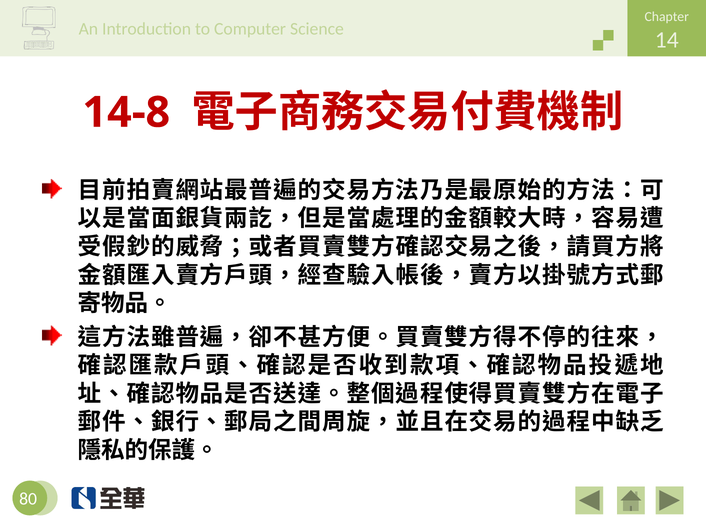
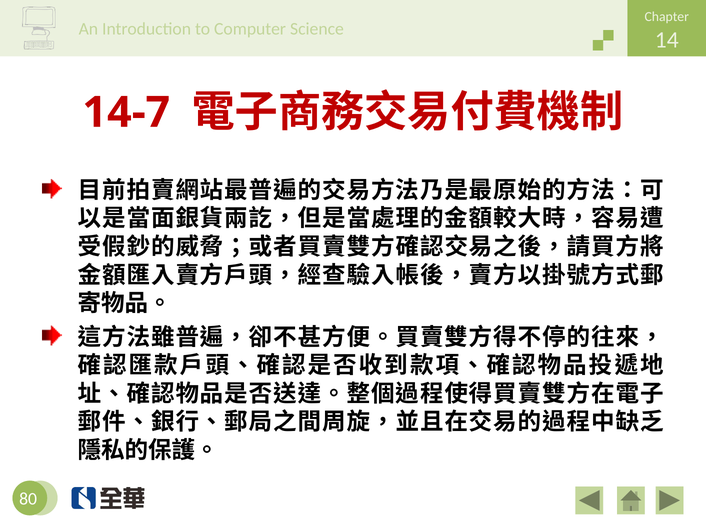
14-8: 14-8 -> 14-7 (126, 112)
